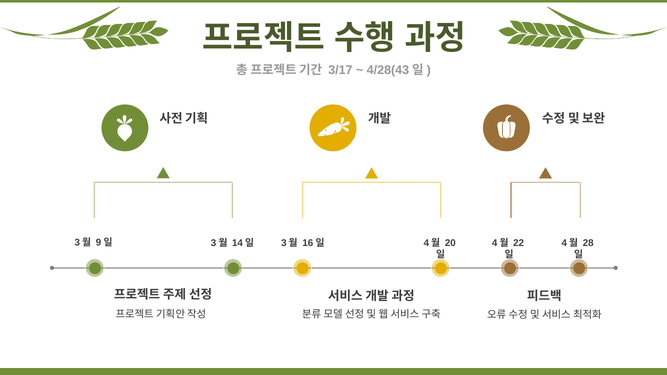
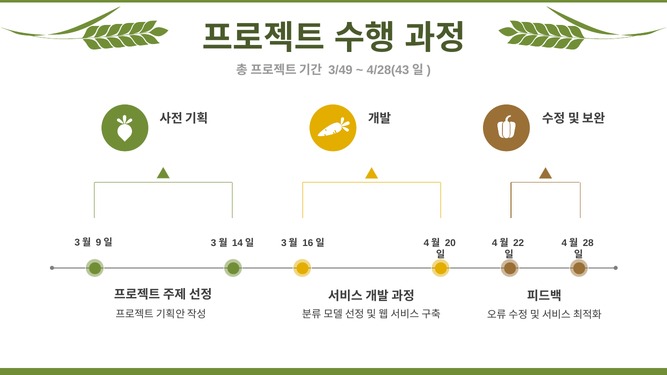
3/17: 3/17 -> 3/49 (340, 70)
